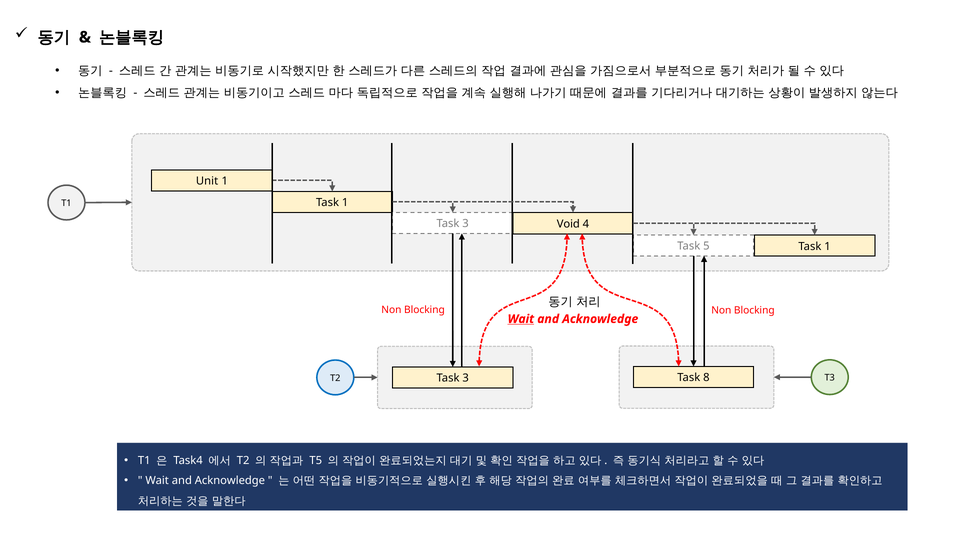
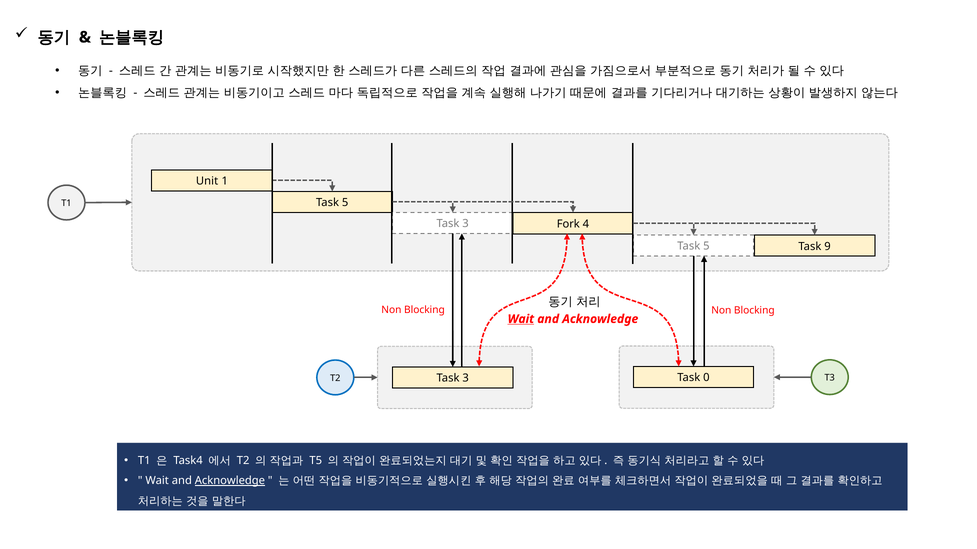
T1 Task 1: 1 -> 5 (345, 203)
Void: Void -> Fork (568, 224)
1: 1 -> 9 (827, 247)
8: 8 -> 0 (706, 378)
Acknowledge underline: none -> present (230, 481)
